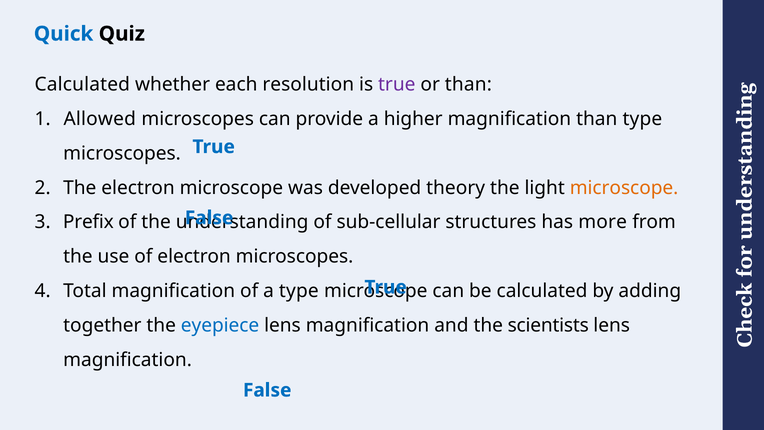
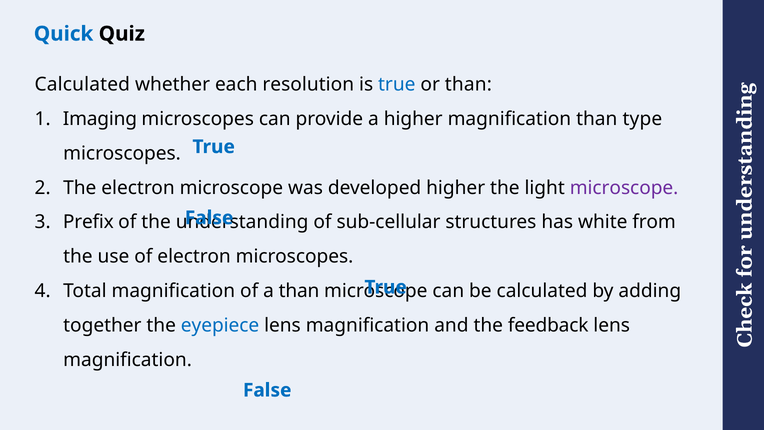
true colour: purple -> blue (397, 84)
Allowed: Allowed -> Imaging (100, 119)
developed theory: theory -> higher (456, 188)
microscope colour: orange -> purple (624, 188)
more: more -> white (603, 222)
a type: type -> than (299, 291)
scientists: scientists -> feedback (548, 325)
